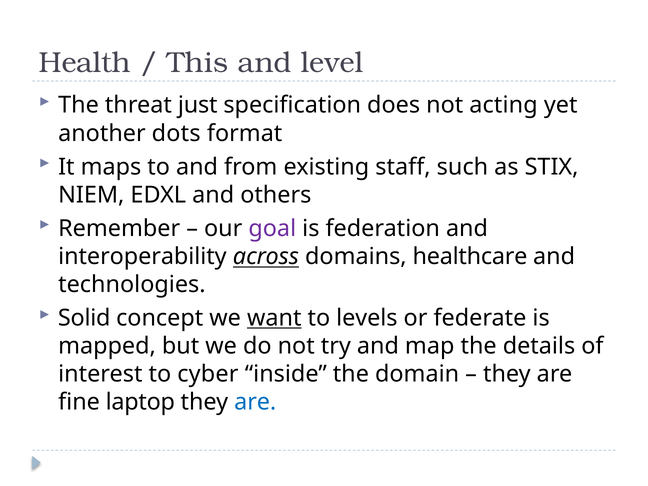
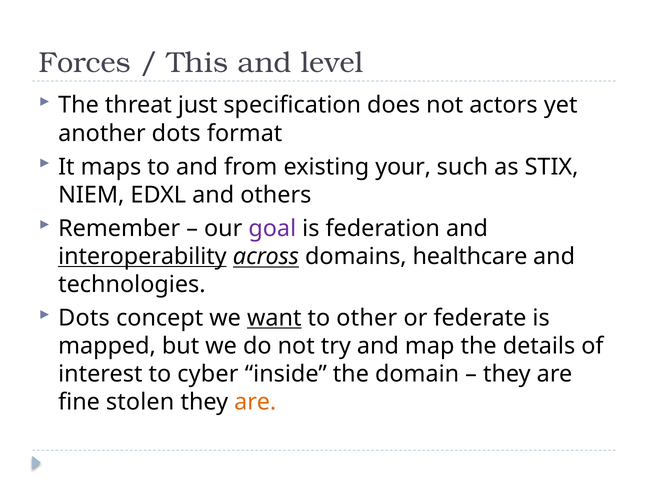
Health: Health -> Forces (85, 63)
acting: acting -> actors (503, 105)
staff: staff -> your (403, 167)
interoperability underline: none -> present (142, 256)
Solid: Solid -> Dots (84, 318)
levels: levels -> other (367, 318)
laptop: laptop -> stolen (140, 402)
are colour: blue -> orange (255, 402)
